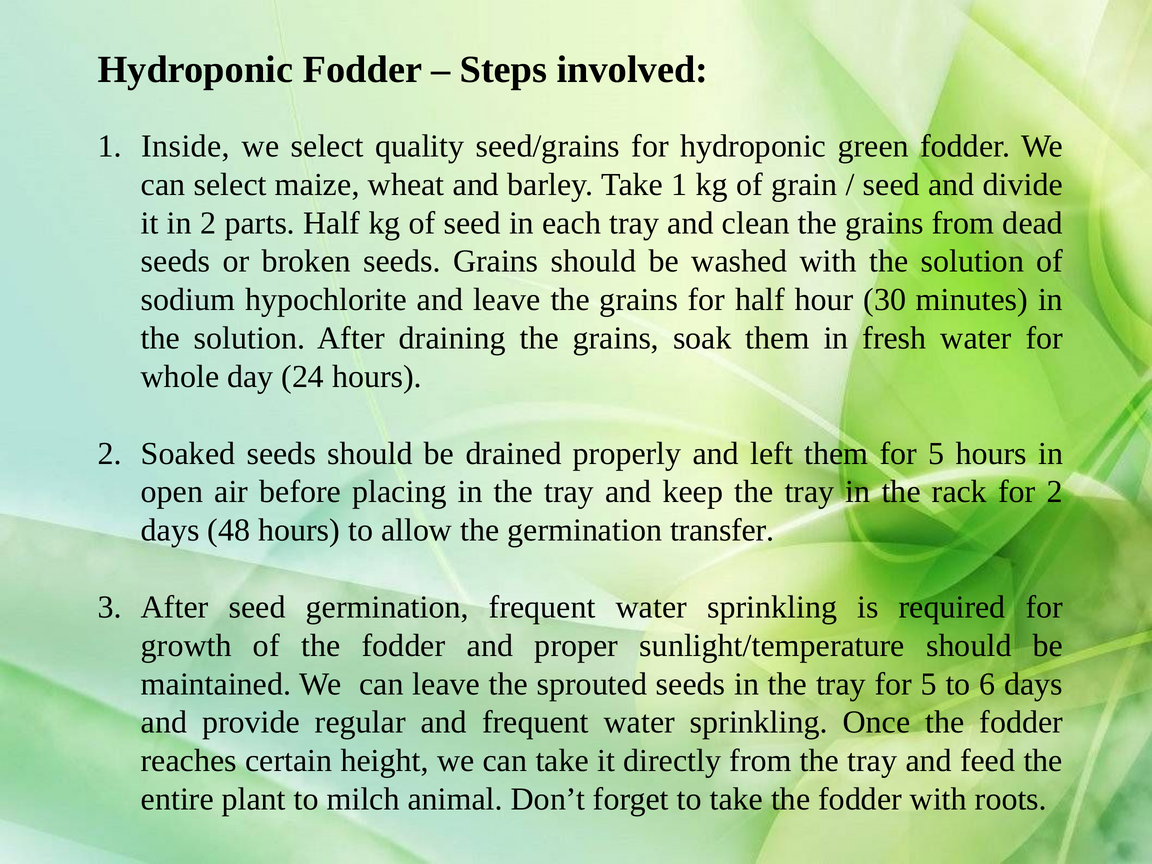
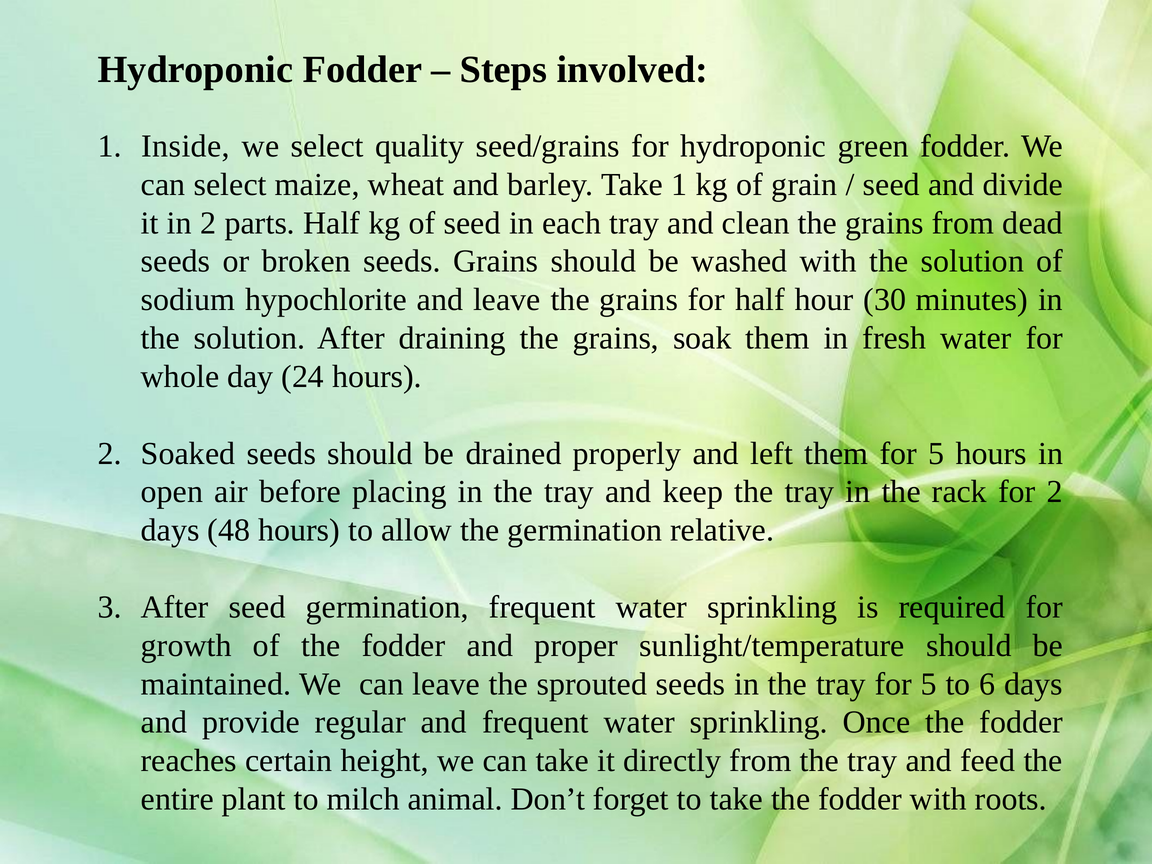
transfer: transfer -> relative (722, 530)
